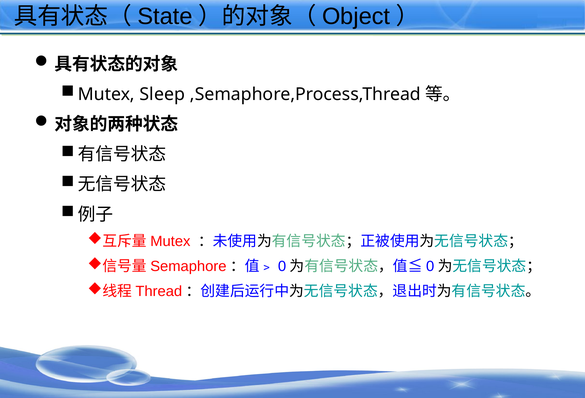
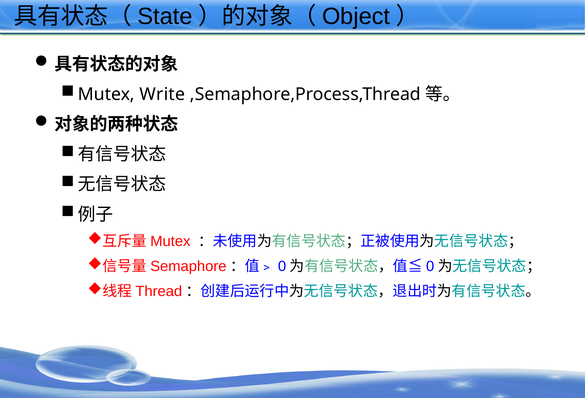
Sleep: Sleep -> Write (162, 94)
